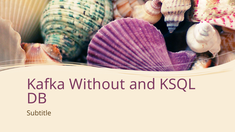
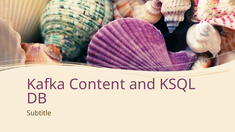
Without: Without -> Content (97, 85)
